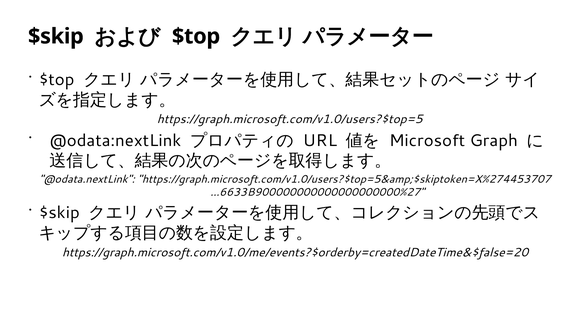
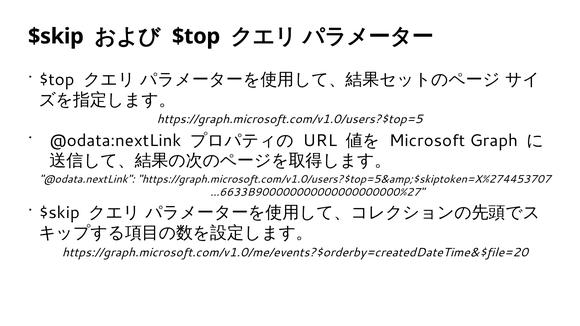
https://graph.microsoft.com/v1.0/me/events?$orderby=createdDateTime&$false=20: https://graph.microsoft.com/v1.0/me/events?$orderby=createdDateTime&$false=20 -> https://graph.microsoft.com/v1.0/me/events?$orderby=createdDateTime&$file=20 (295, 253)
